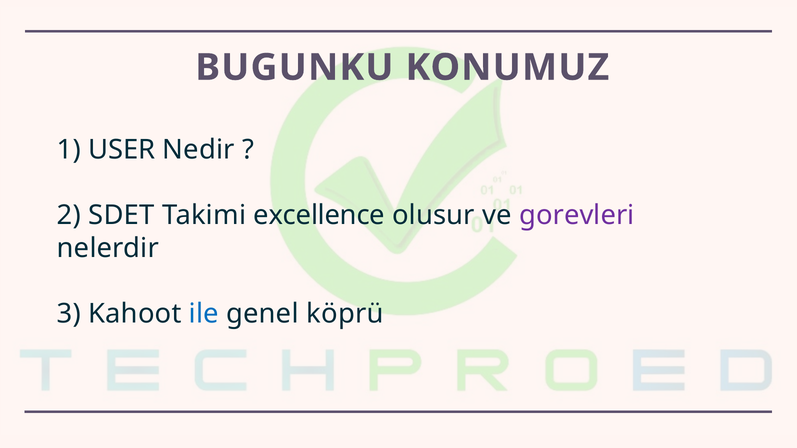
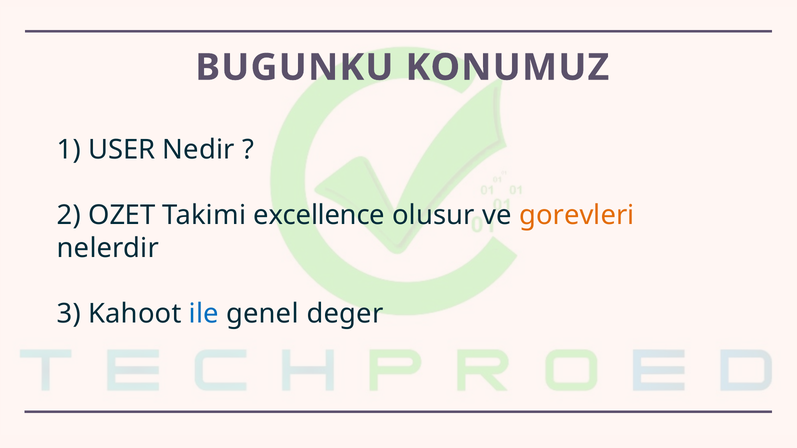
SDET: SDET -> OZET (122, 215)
gorevleri colour: purple -> orange (577, 215)
köprü: köprü -> deger (345, 314)
